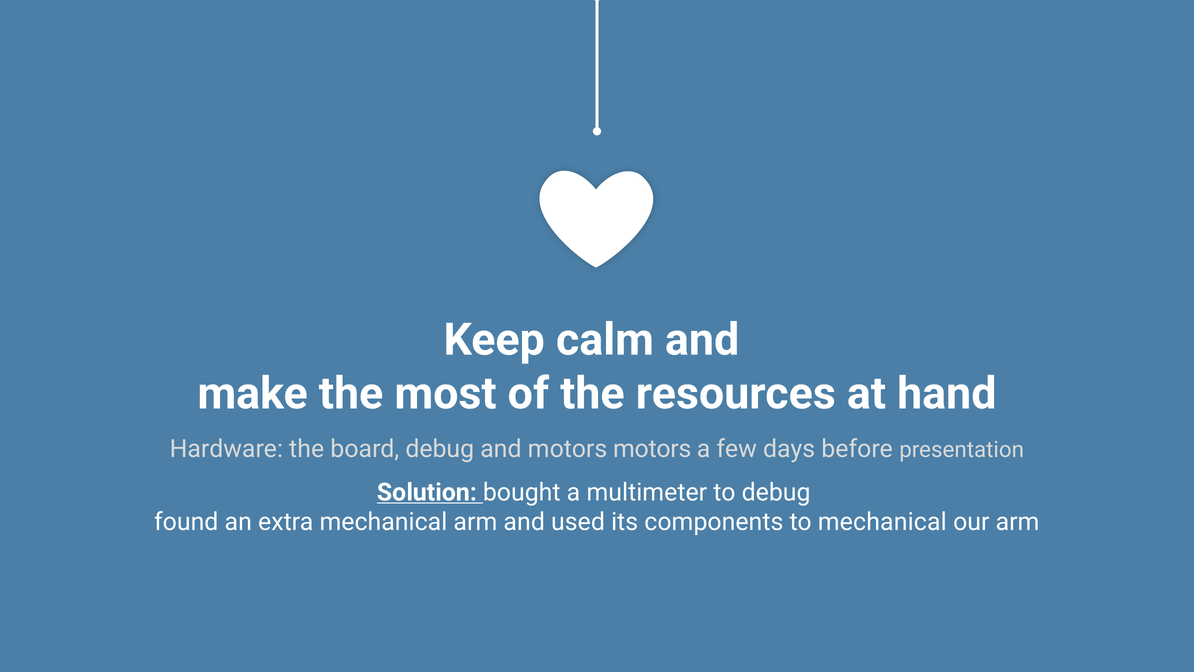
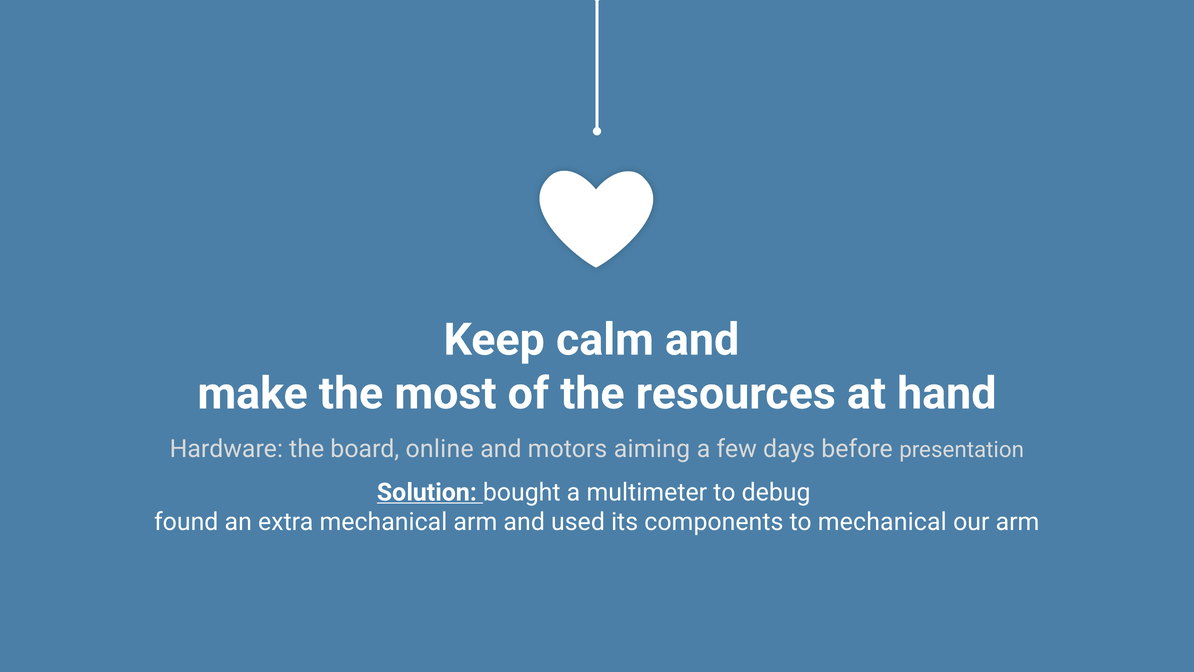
board debug: debug -> online (440, 449)
motors motors: motors -> aiming (652, 449)
